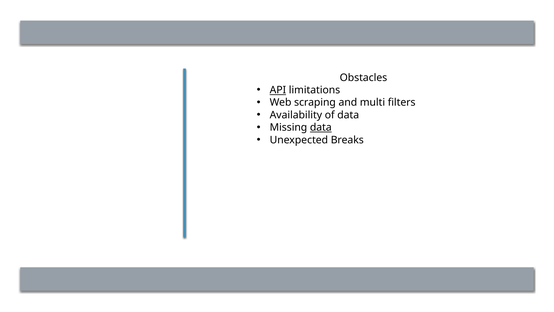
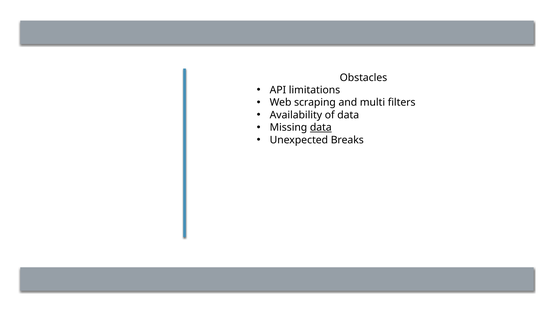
API underline: present -> none (278, 90)
